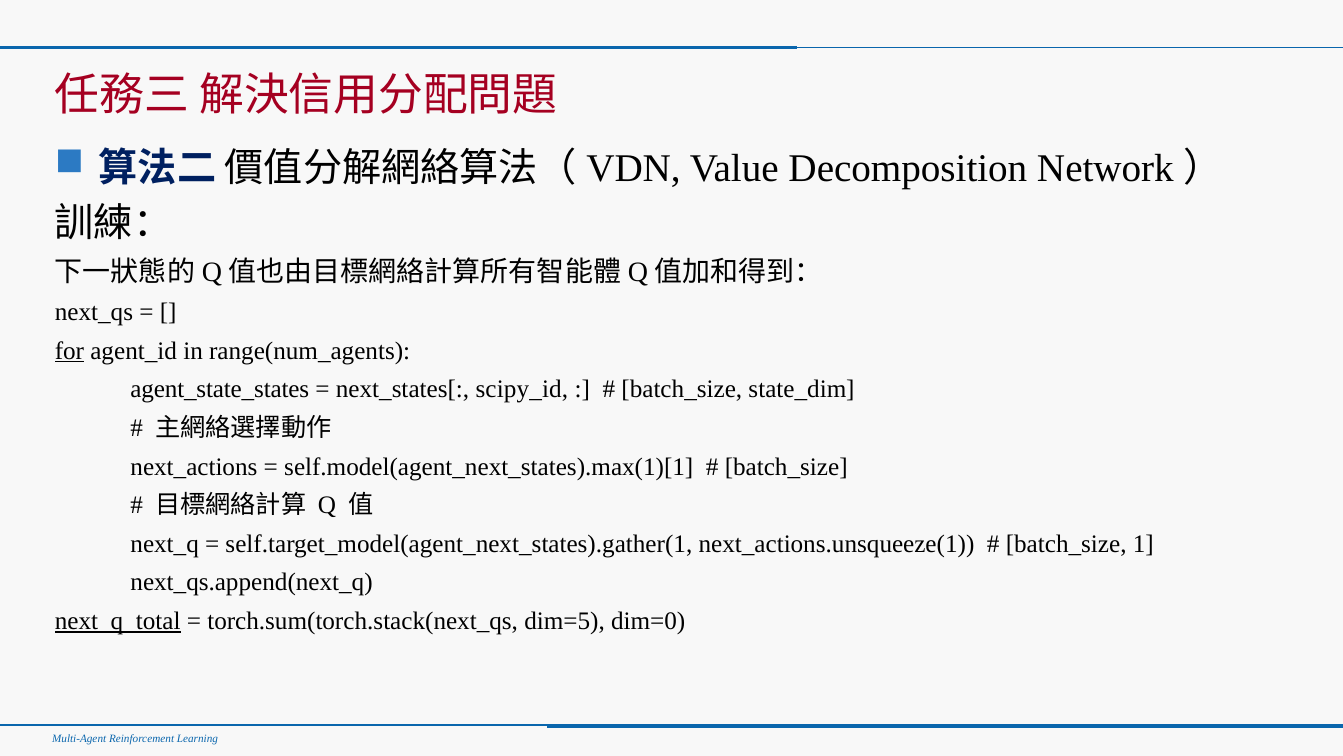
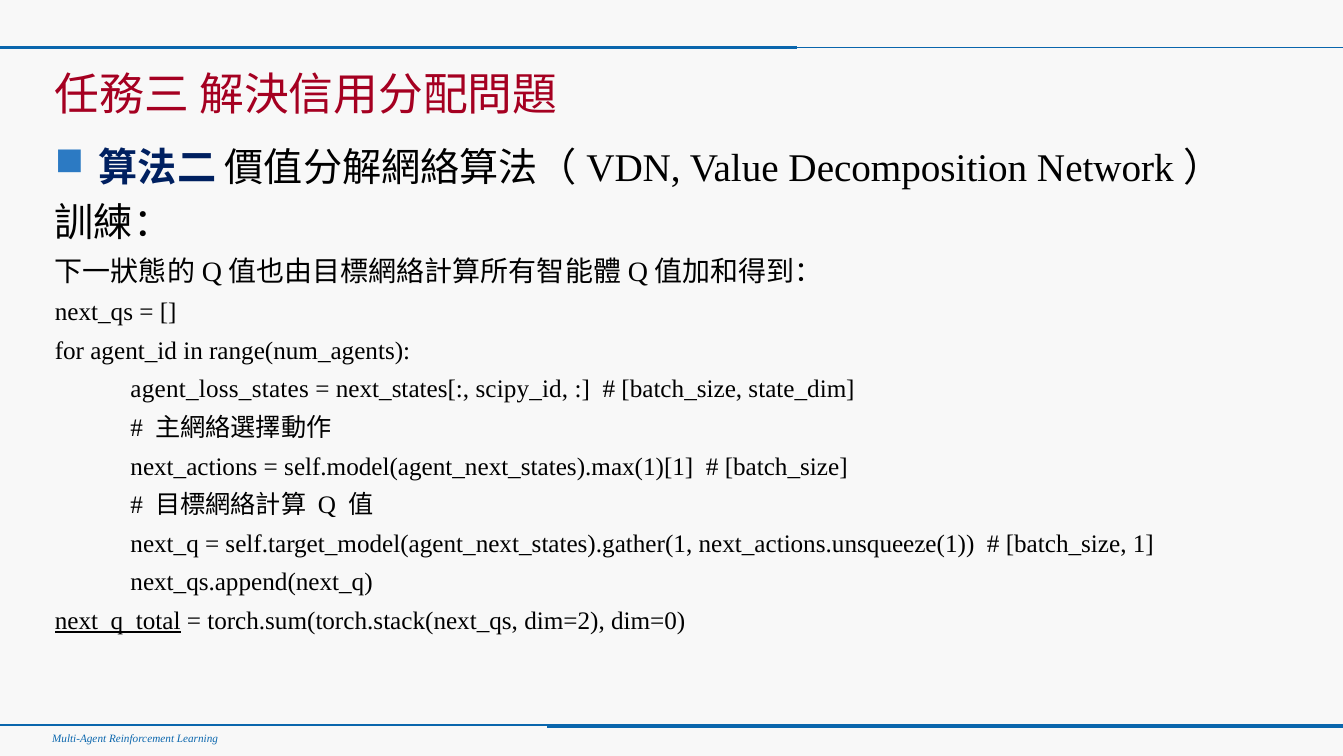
for underline: present -> none (70, 350)
agent_state_states: agent_state_states -> agent_loss_states (220, 389)
dim=5: dim=5 -> dim=2 (565, 621)
